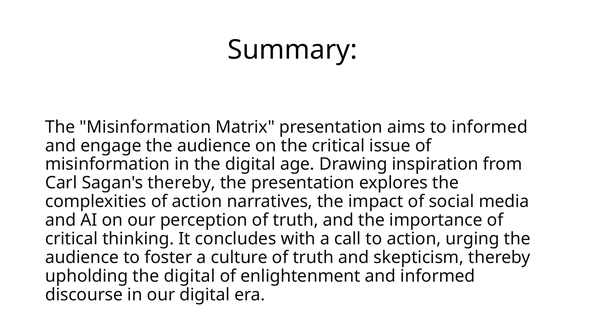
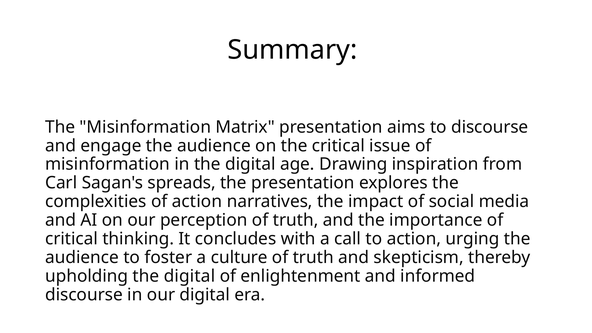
to informed: informed -> discourse (490, 127)
Sagan's thereby: thereby -> spreads (182, 183)
